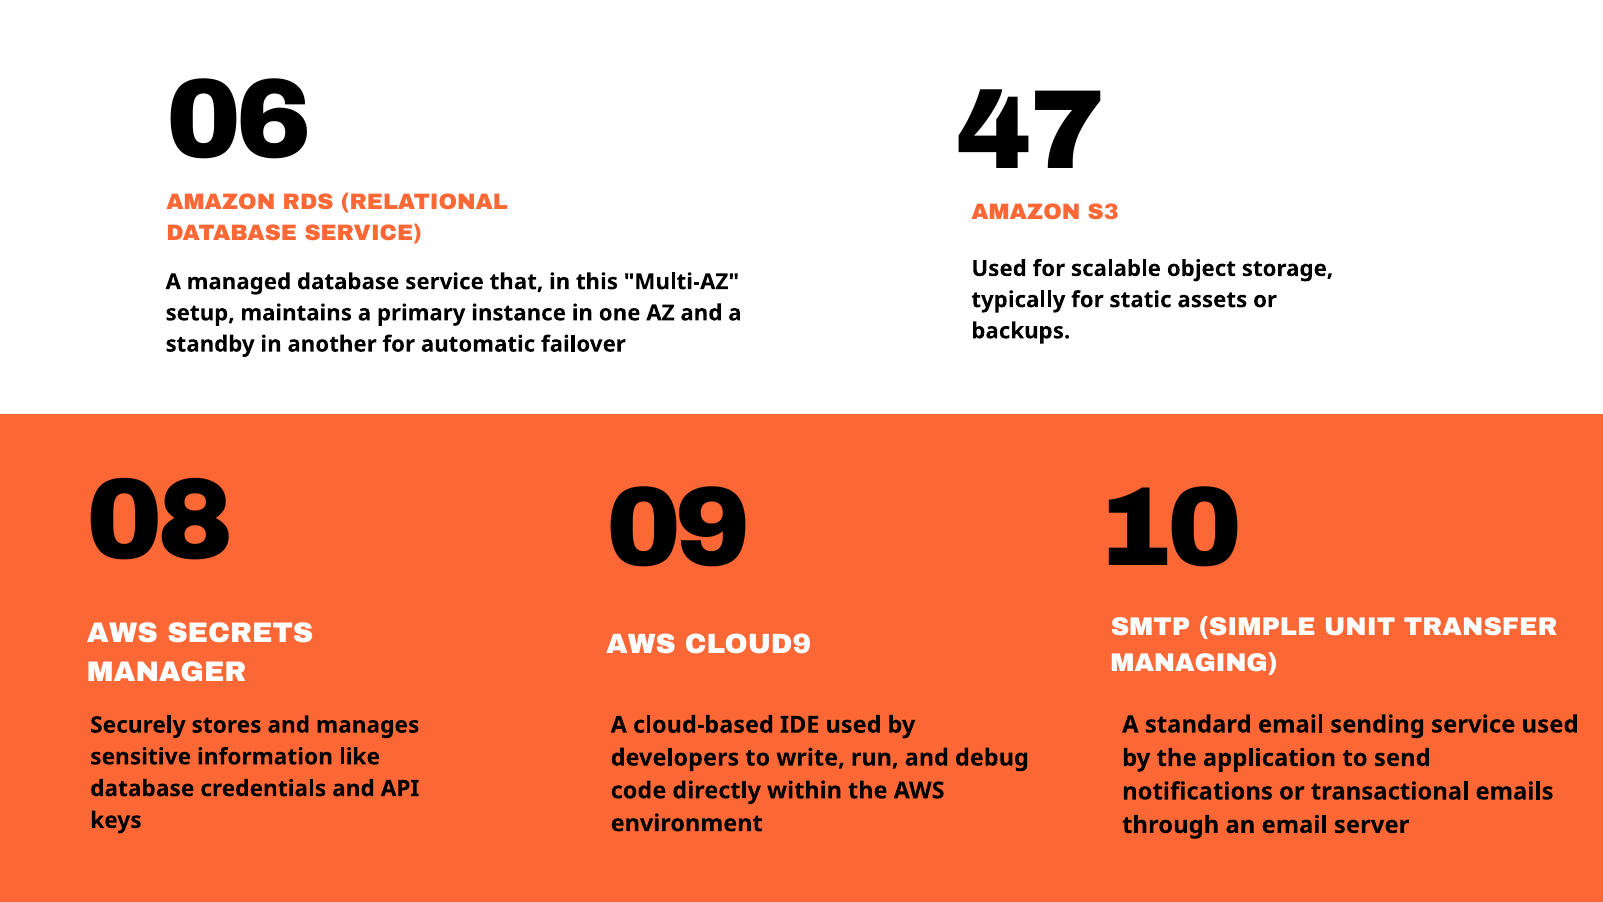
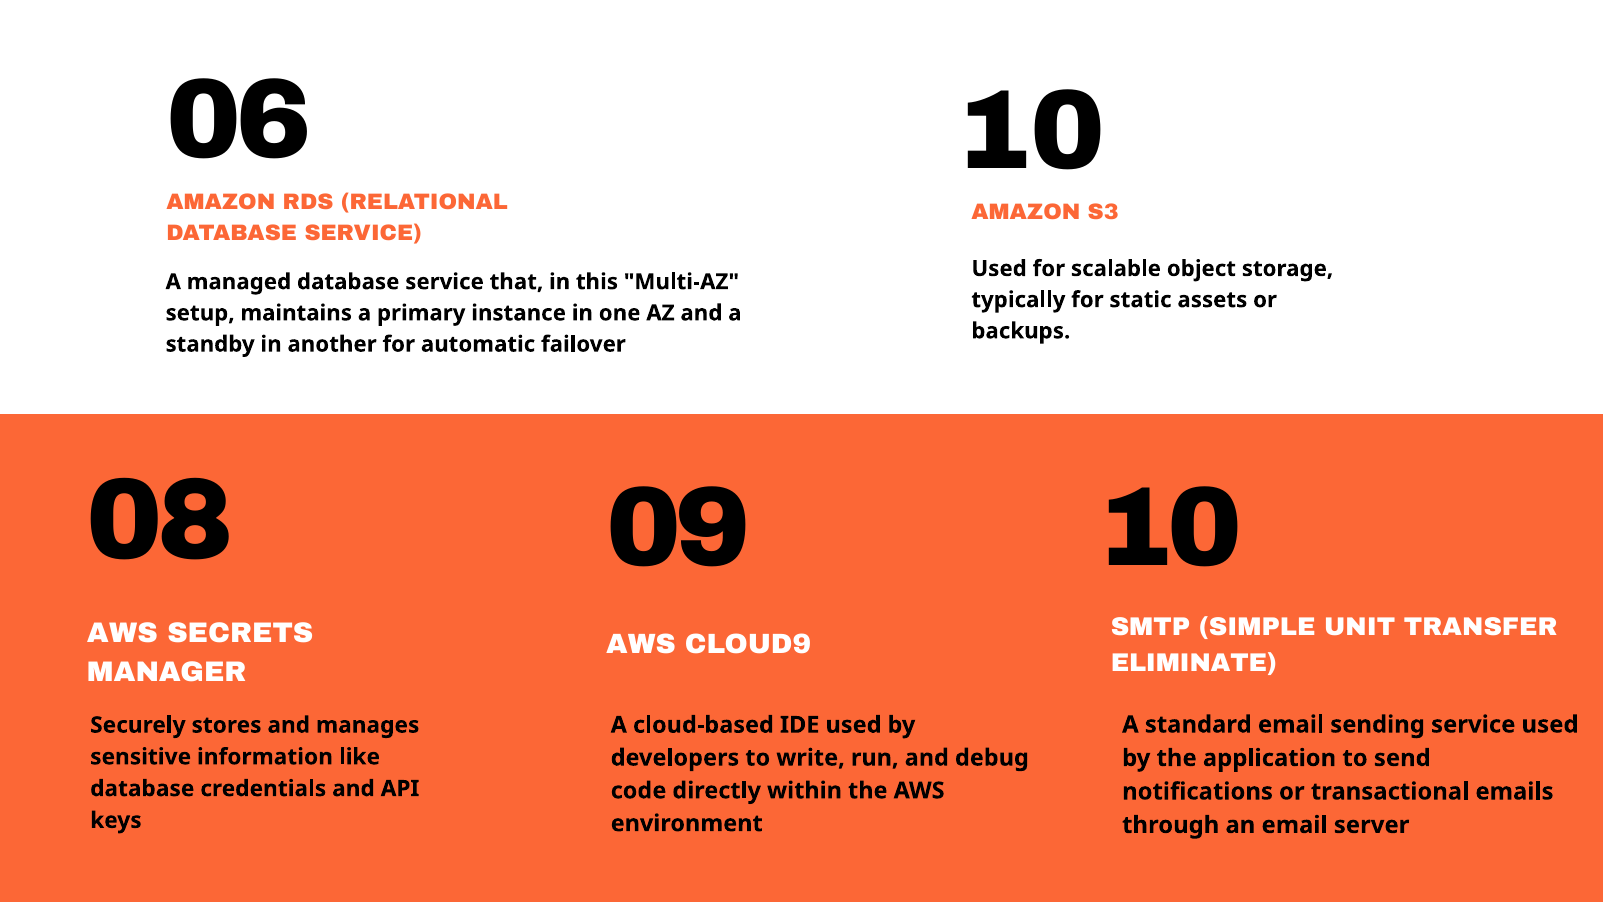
06 47: 47 -> 10 (1031, 131)
MANAGING: MANAGING -> ELIMINATE (1194, 663)
